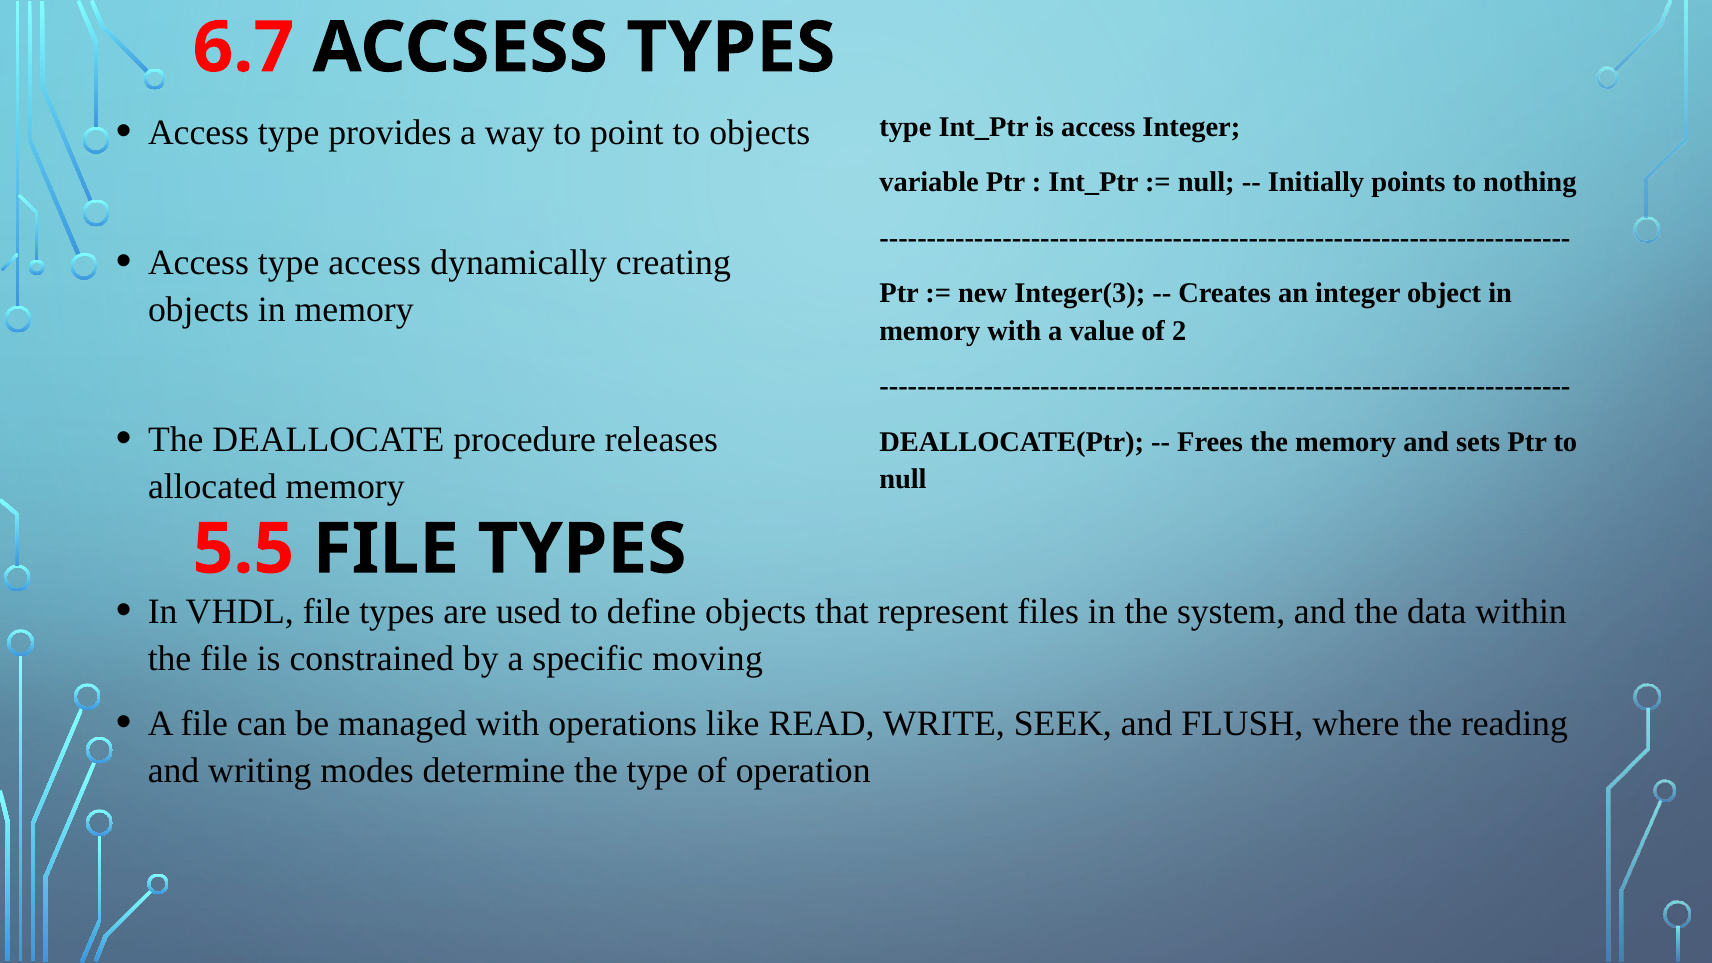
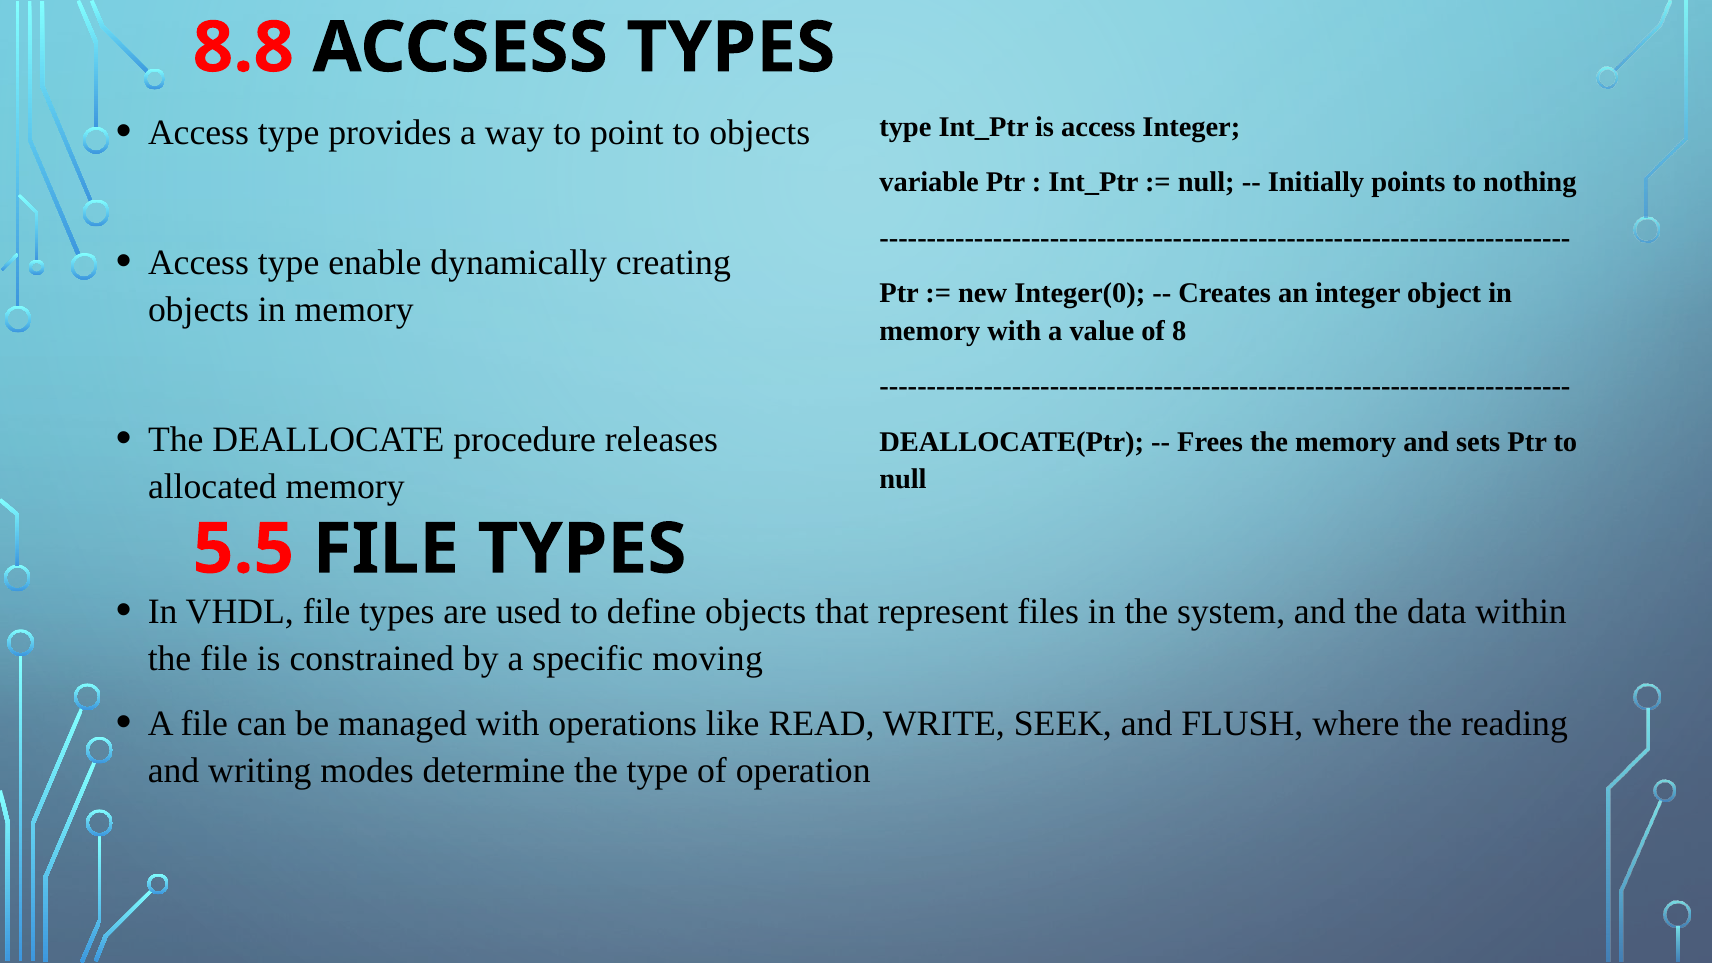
6.7: 6.7 -> 8.8 (243, 48)
type access: access -> enable (375, 263)
Integer(3: Integer(3 -> Integer(0 (1080, 293)
2: 2 -> 8 (1179, 331)
